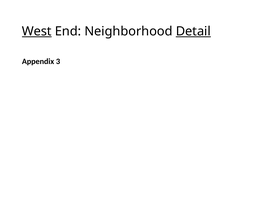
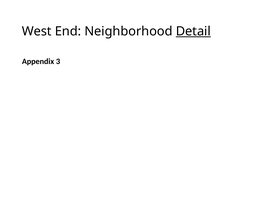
West underline: present -> none (37, 31)
